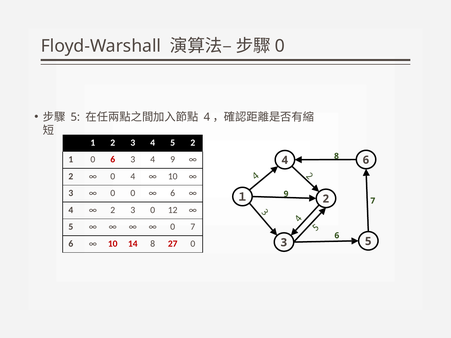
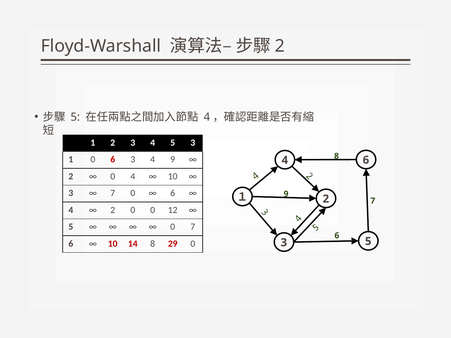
0: 0 -> 2 (280, 46)
4 5 2: 2 -> 3 (193, 143)
0: 0 -> 7 (113, 193)
3: 3 -> 0 (133, 210)
27: 27 -> 29 (173, 244)
